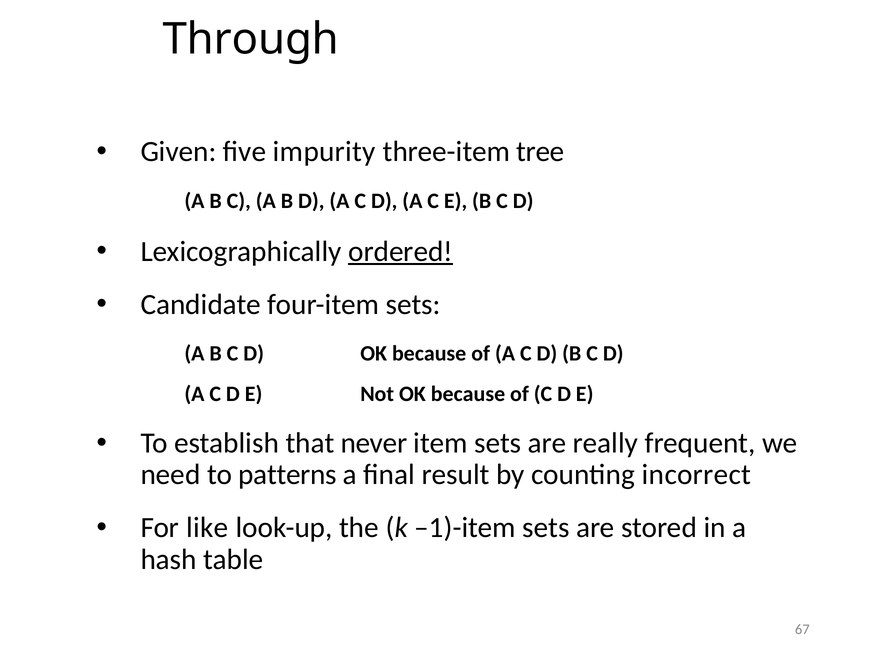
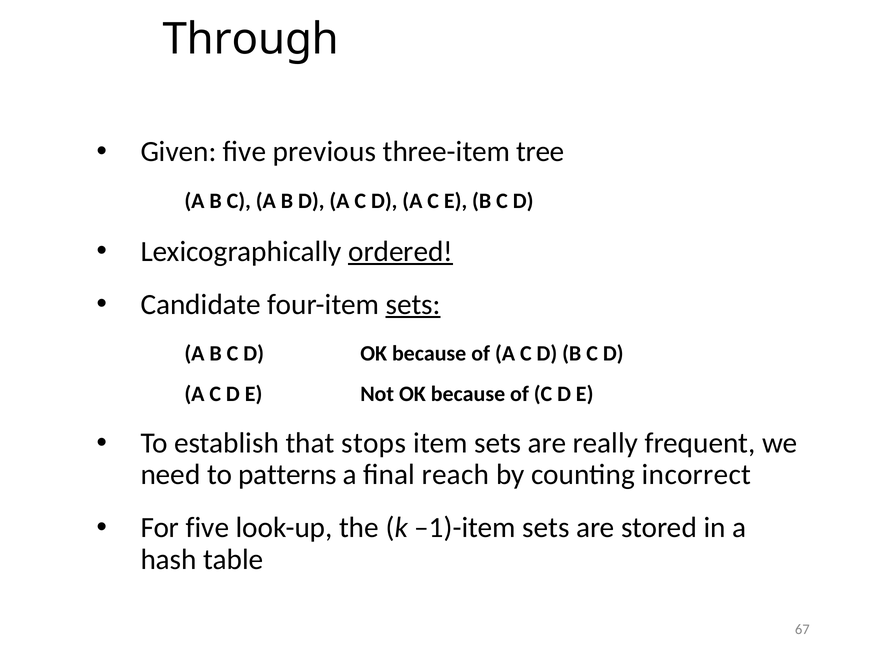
impurity: impurity -> previous (324, 152)
sets underline: none -> present (413, 305)
never: never -> stops (374, 443)
result: result -> reach (455, 475)
For like: like -> five (207, 528)
